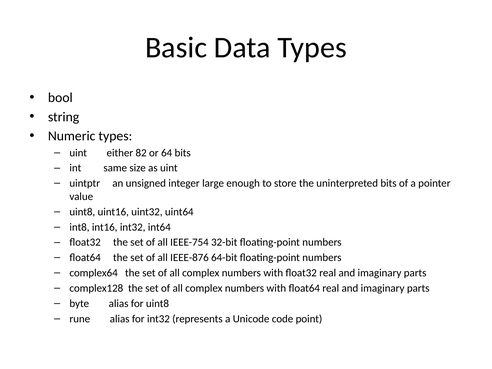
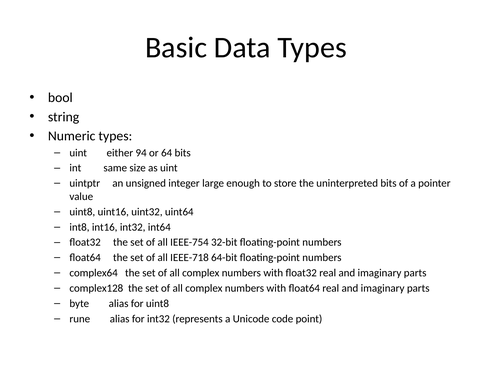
82: 82 -> 94 (141, 153)
IEEE-876: IEEE-876 -> IEEE-718 (189, 258)
